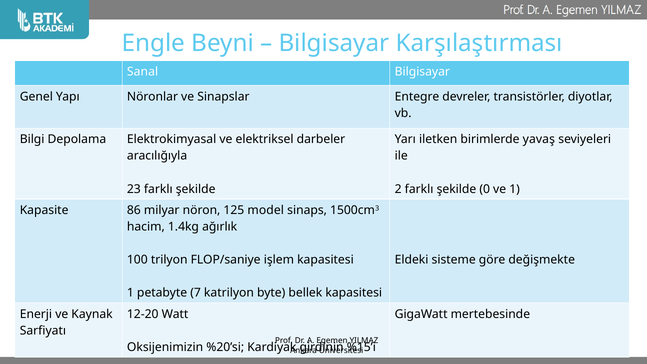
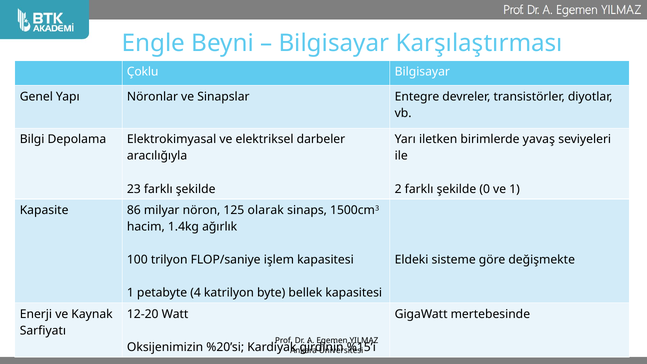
Sanal: Sanal -> Çoklu (143, 72)
model: model -> olarak (266, 210)
7: 7 -> 4 (196, 293)
